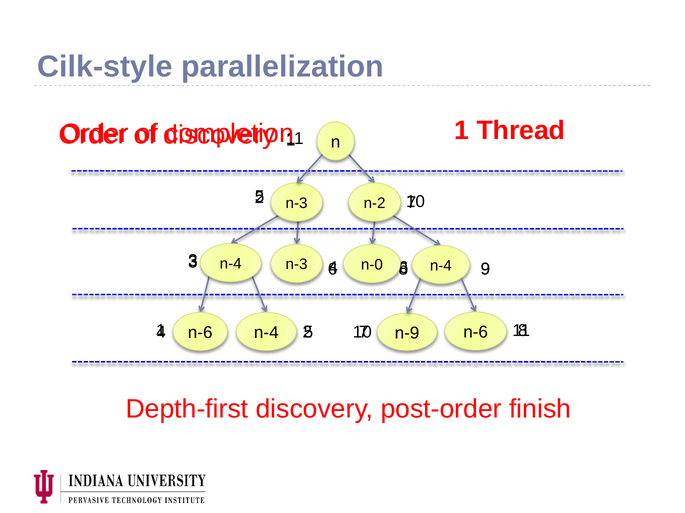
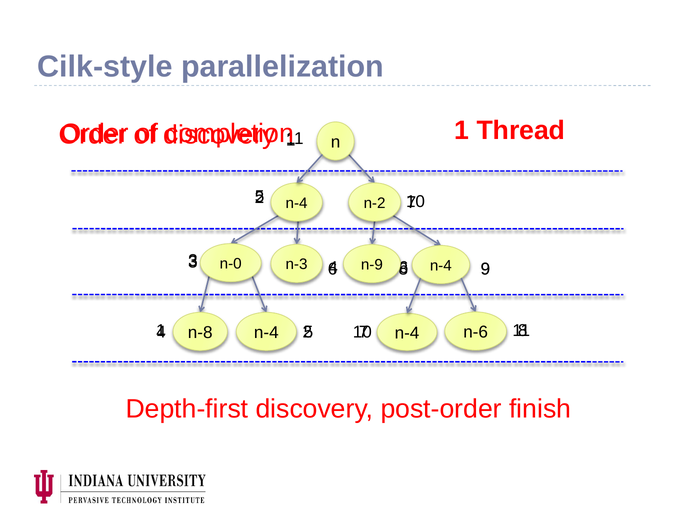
n-3: n-3 -> n-4 (297, 203)
n-4: n-4 -> n-0 (231, 264)
n-0: n-0 -> n-9 (372, 265)
n-6: n-6 -> n-8 (200, 333)
n-9: n-9 -> n-4 (407, 334)
